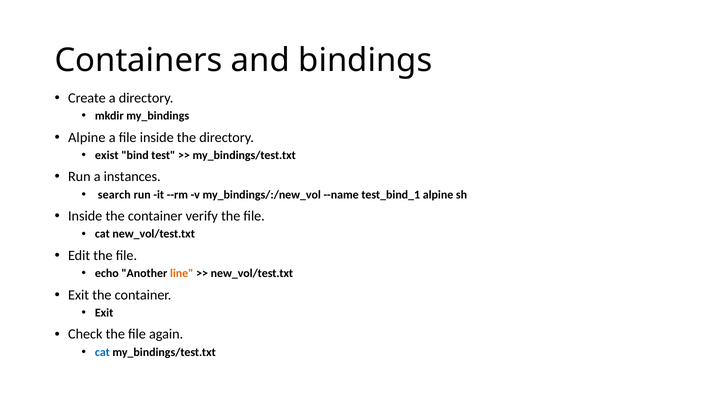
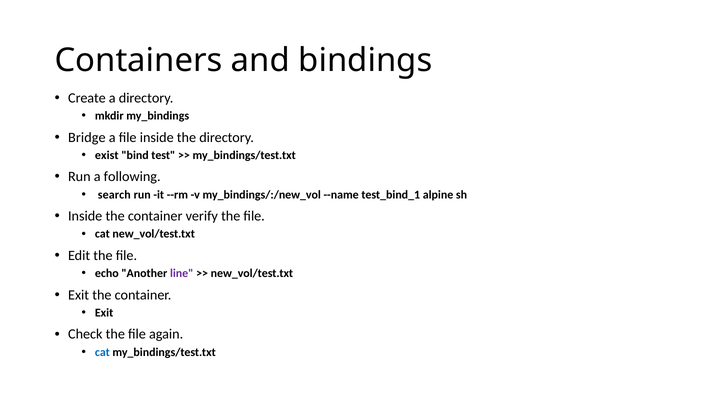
Alpine: Alpine -> Bridge (87, 137)
instances: instances -> following (132, 177)
line colour: orange -> purple (182, 274)
